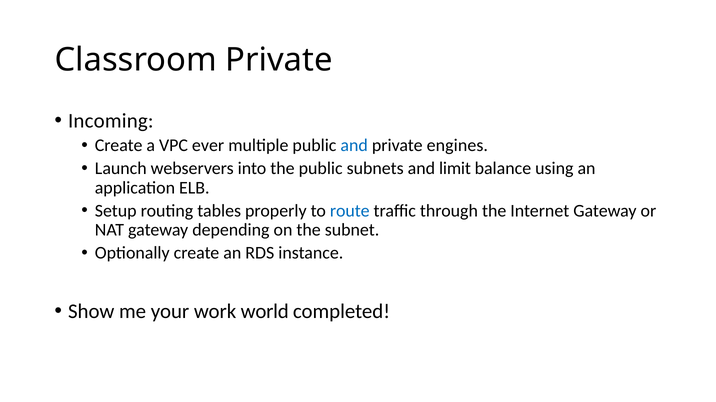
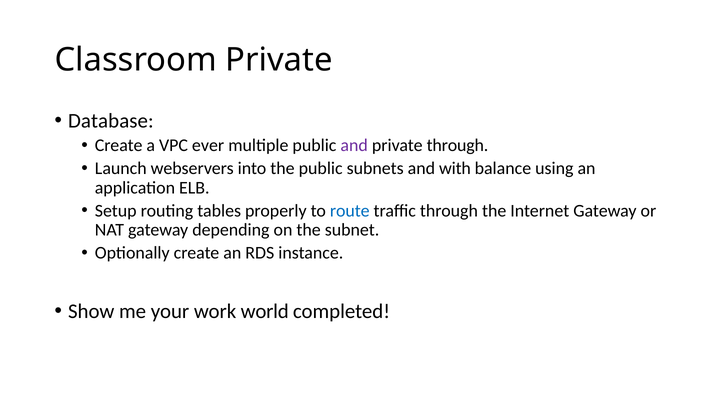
Incoming: Incoming -> Database (111, 121)
and colour: blue -> purple (354, 146)
private engines: engines -> through (457, 146)
limit: limit -> with (455, 169)
